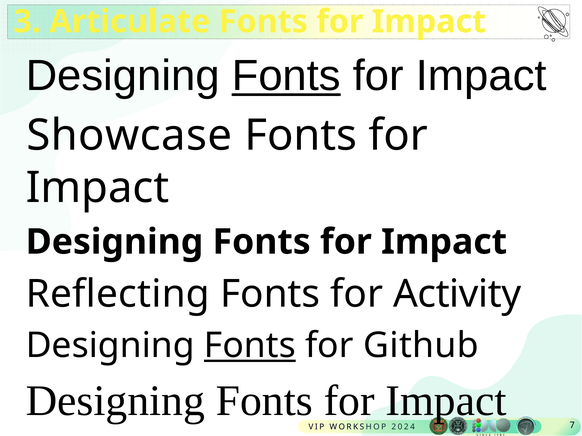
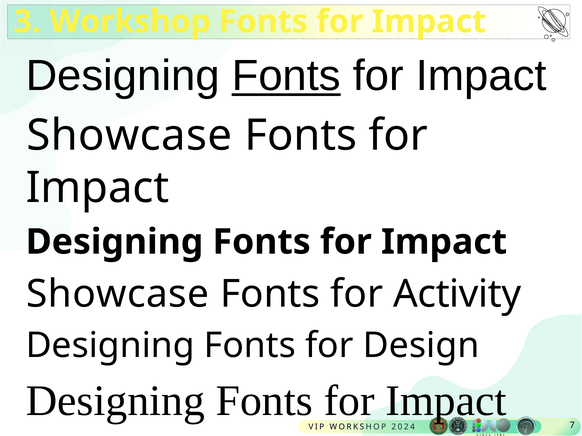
3 Articulate: Articulate -> Workshop (130, 22)
Reflecting: Reflecting -> Showcase (118, 294)
Fonts underline: present -> none (250, 346)
Github: Github -> Design (421, 346)
